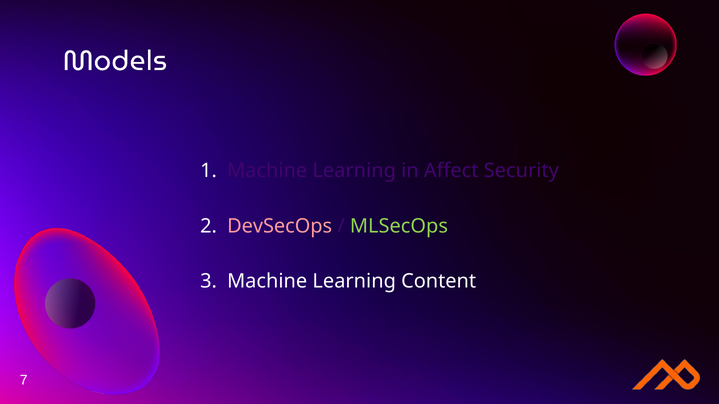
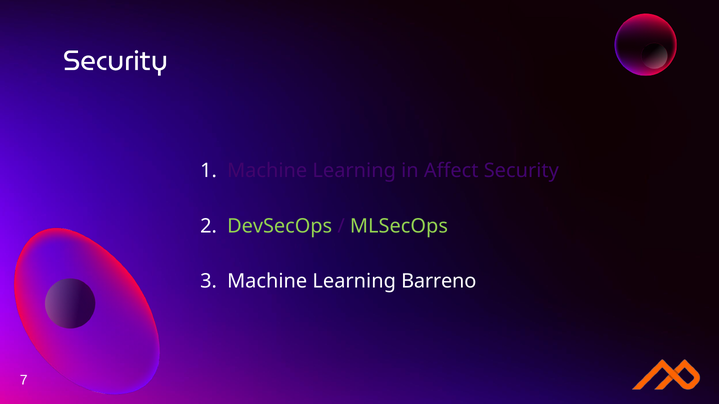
Models: Models -> Security (115, 61)
DevSecOps colour: pink -> light green (280, 226)
Content: Content -> Barreno (439, 281)
